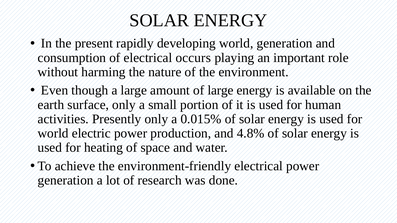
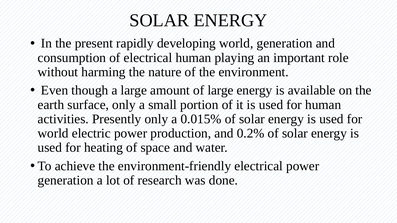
electrical occurs: occurs -> human (193, 58)
4.8%: 4.8% -> 0.2% (251, 133)
